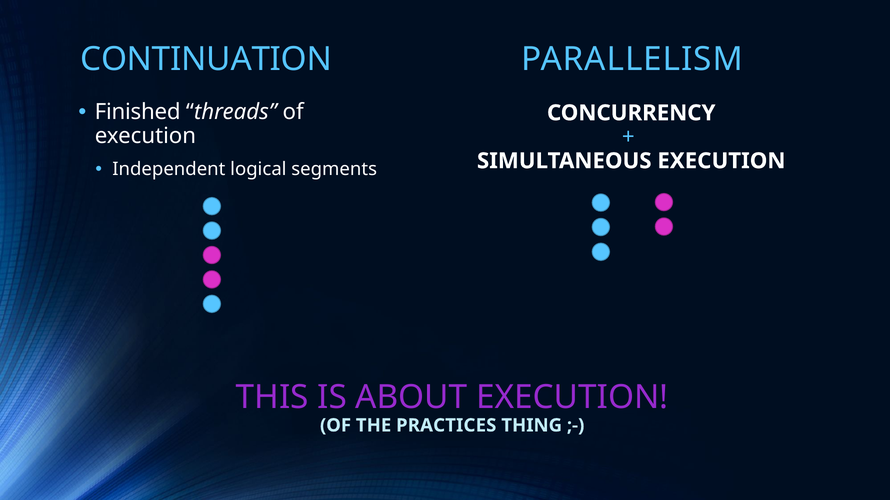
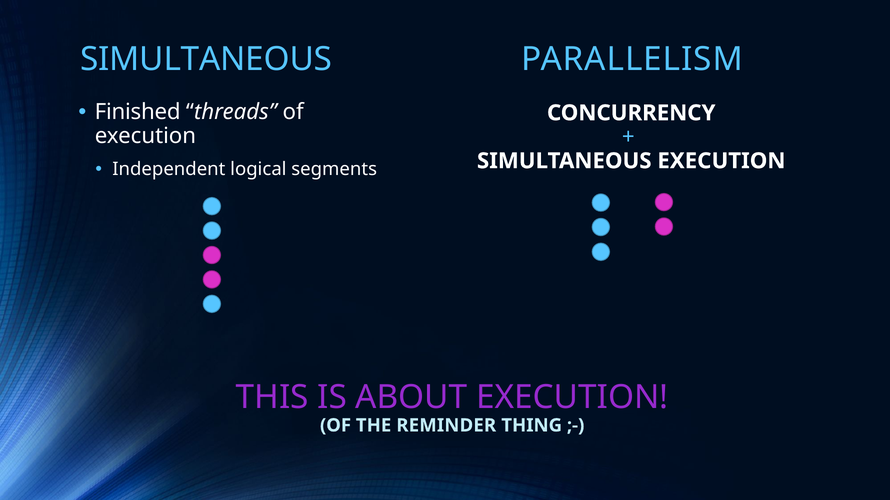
CONTINUATION: CONTINUATION -> SIMULTANEOUS (206, 60)
PRACTICES: PRACTICES -> REMINDER (446, 426)
